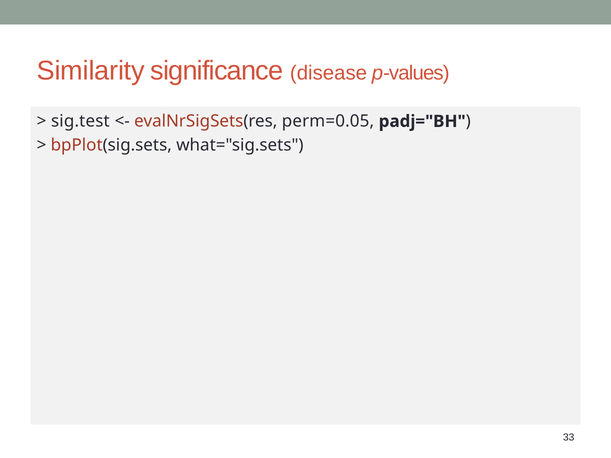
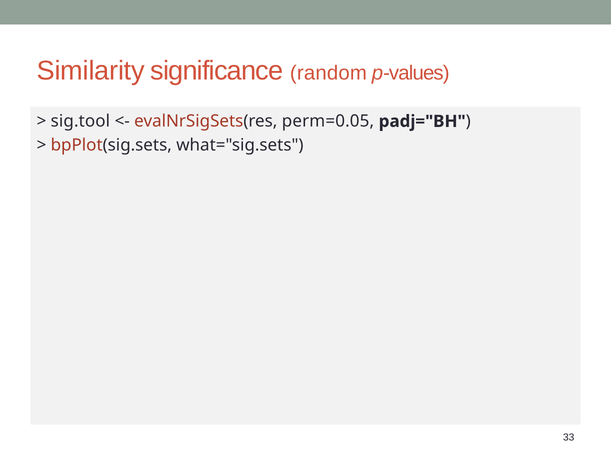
disease: disease -> random (328, 73)
sig.test: sig.test -> sig.tool (80, 121)
